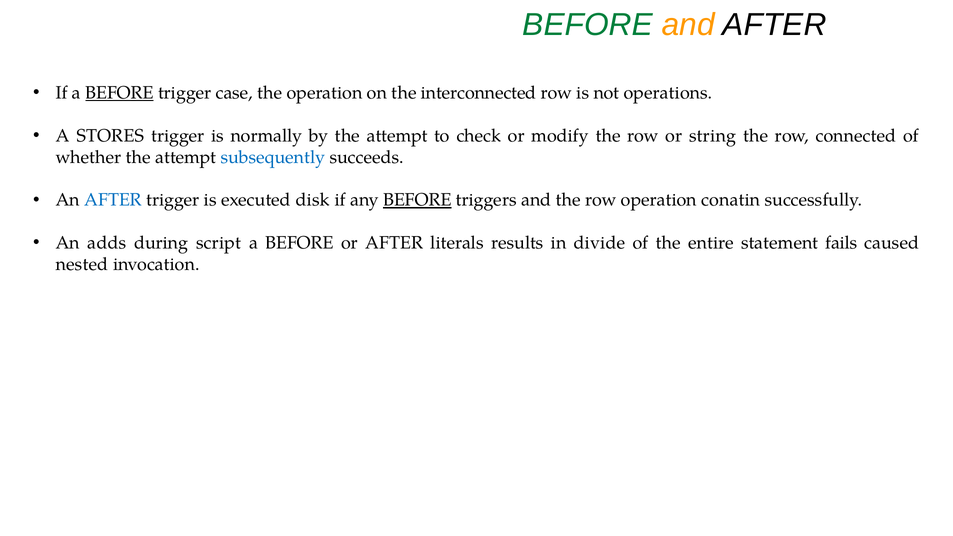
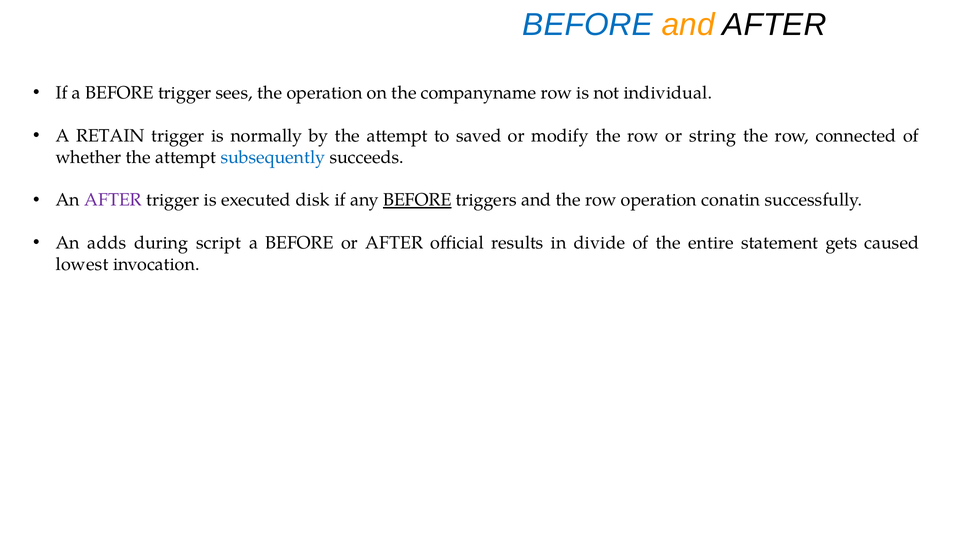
BEFORE colour: green -> blue (588, 25)
BEFORE underline: present -> none (120, 93)
case: case -> sees (234, 93)
interconnected: interconnected -> companyname (479, 93)
operations: operations -> individual (668, 93)
STORES: STORES -> RETAIN (110, 136)
check: check -> saved (479, 136)
AFTER colour: blue -> purple (113, 200)
literals: literals -> official (457, 243)
fails: fails -> gets (841, 243)
nested: nested -> lowest (82, 264)
